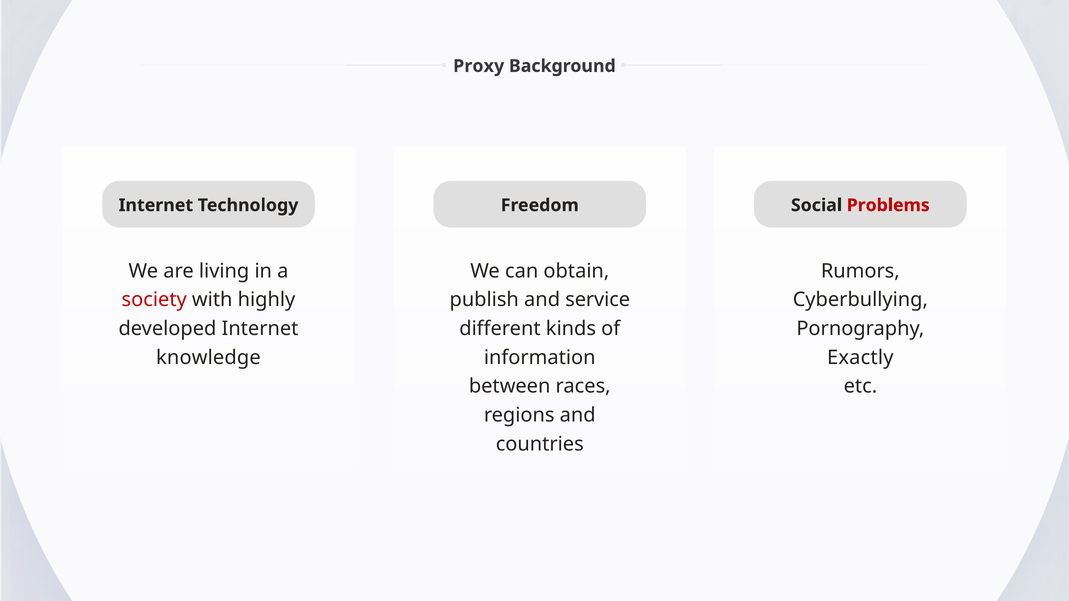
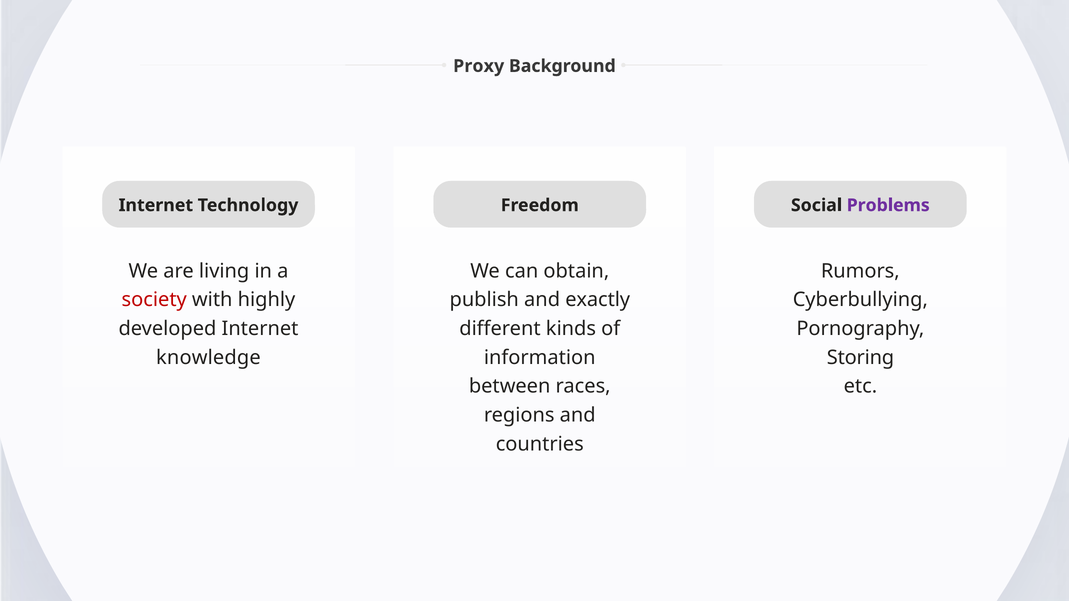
Problems colour: red -> purple (888, 205)
service: service -> exactly (598, 300)
Exactly: Exactly -> Storing (860, 358)
